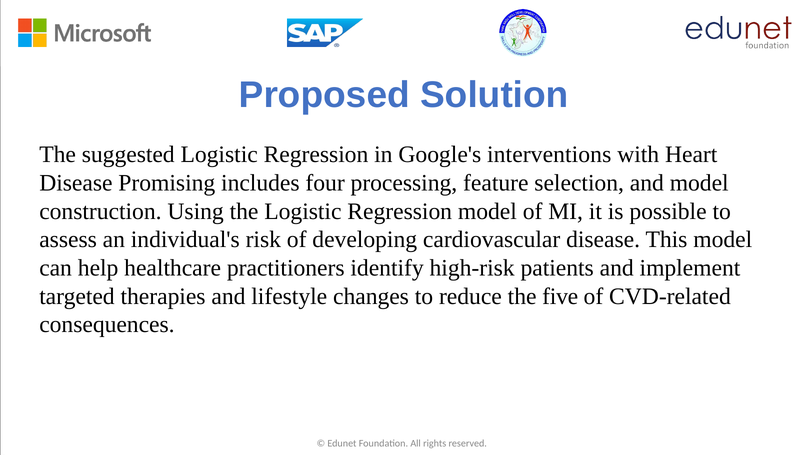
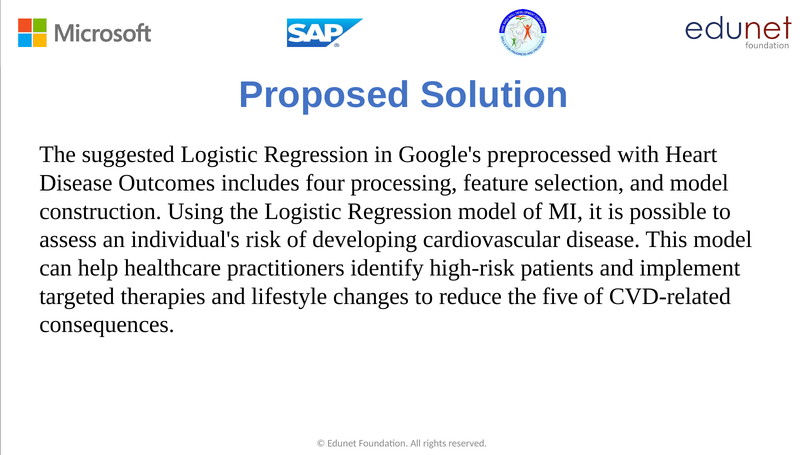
interventions: interventions -> preprocessed (549, 155)
Promising: Promising -> Outcomes (167, 183)
